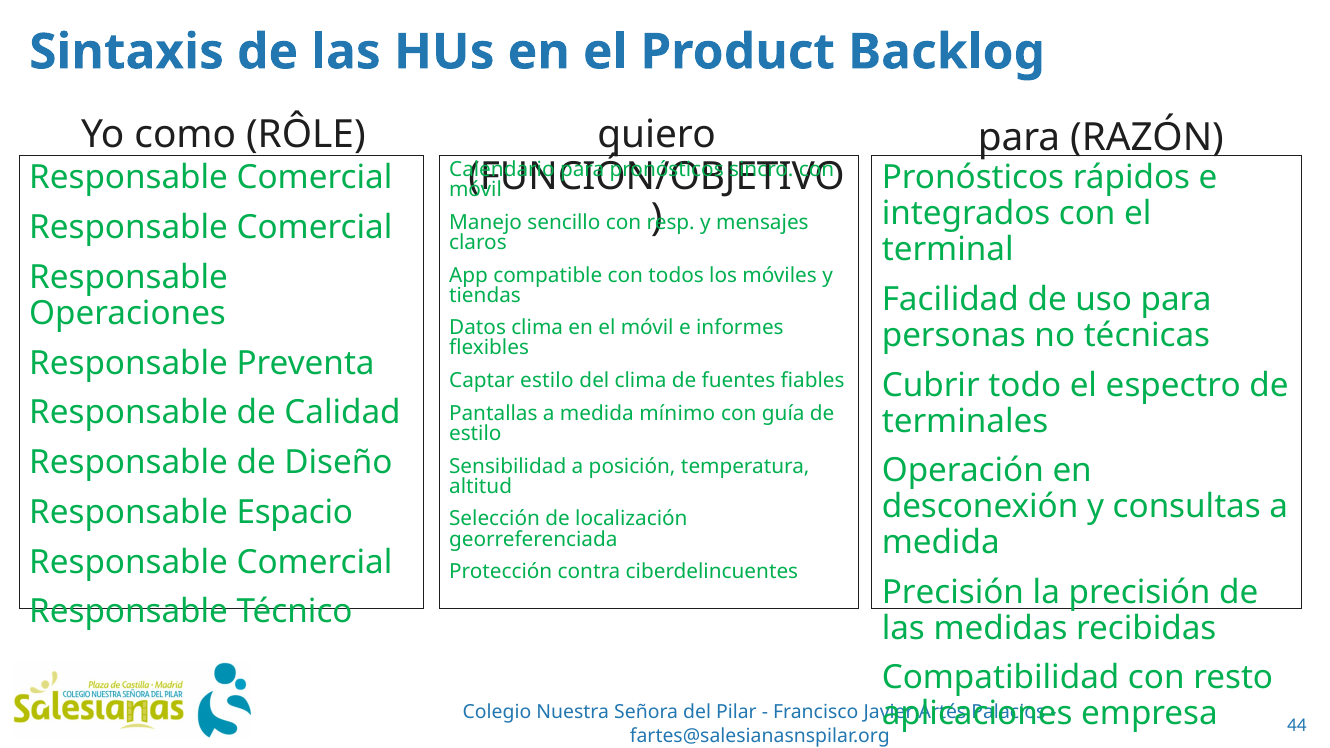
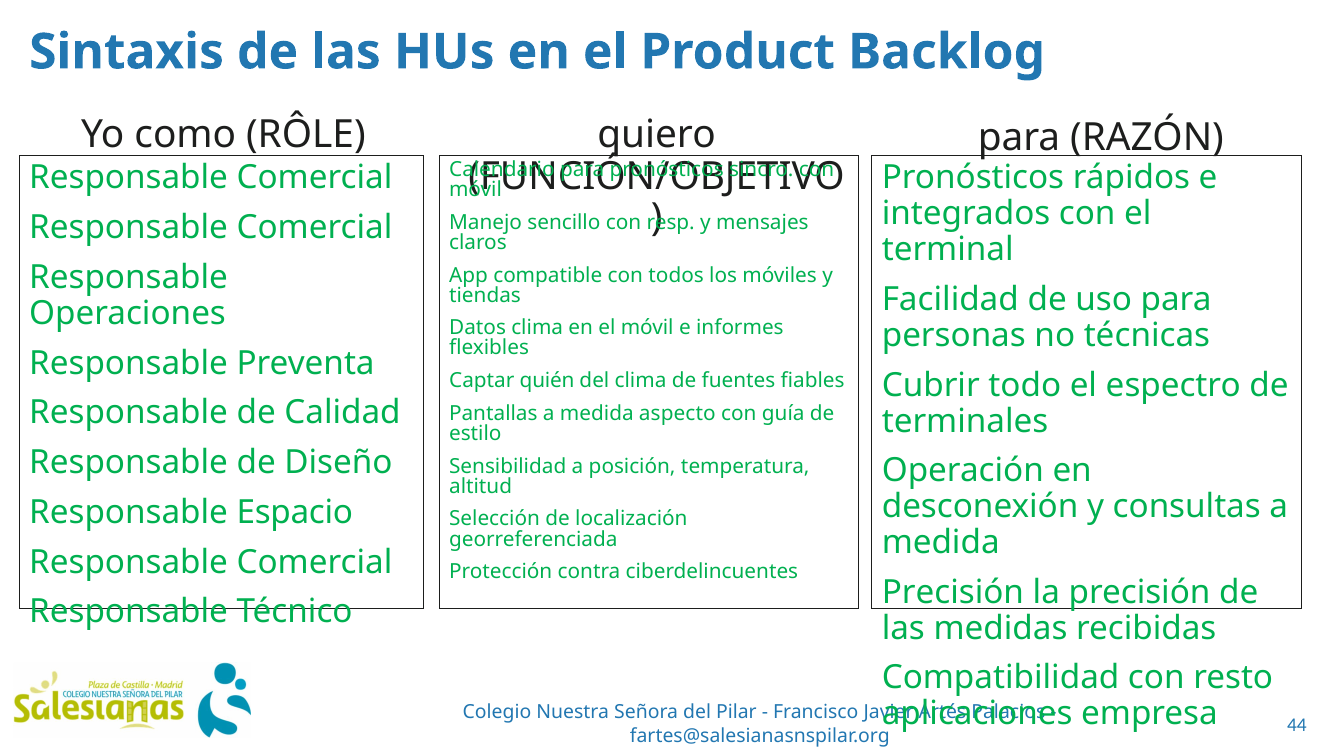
Captar estilo: estilo -> quién (547, 381)
mínimo: mínimo -> aspecto (677, 413)
